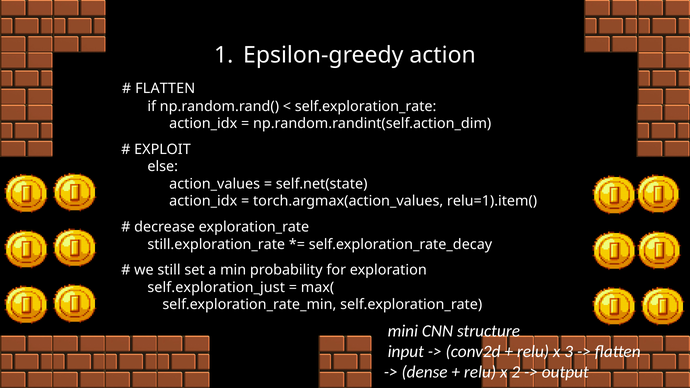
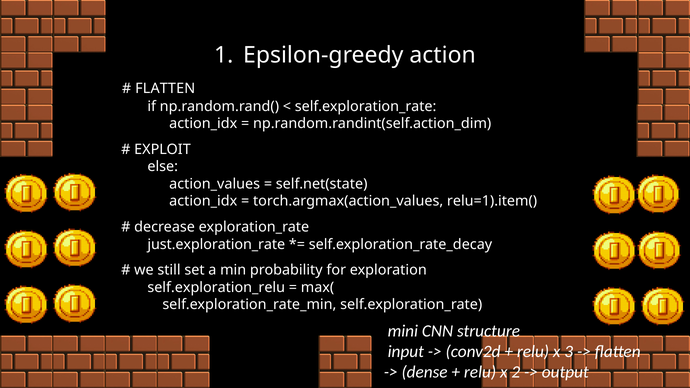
still.exploration_rate: still.exploration_rate -> just.exploration_rate (216, 244)
self.exploration_just: self.exploration_just -> self.exploration_relu (216, 288)
